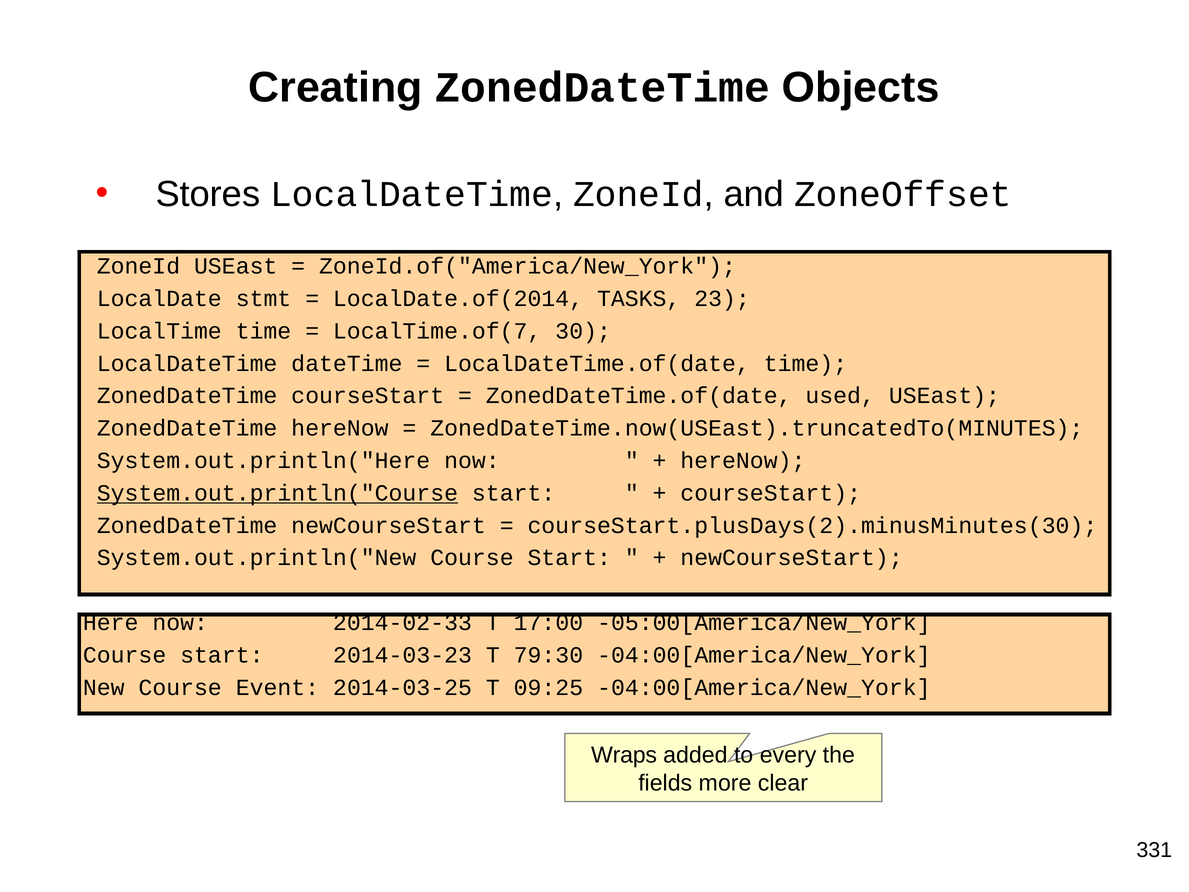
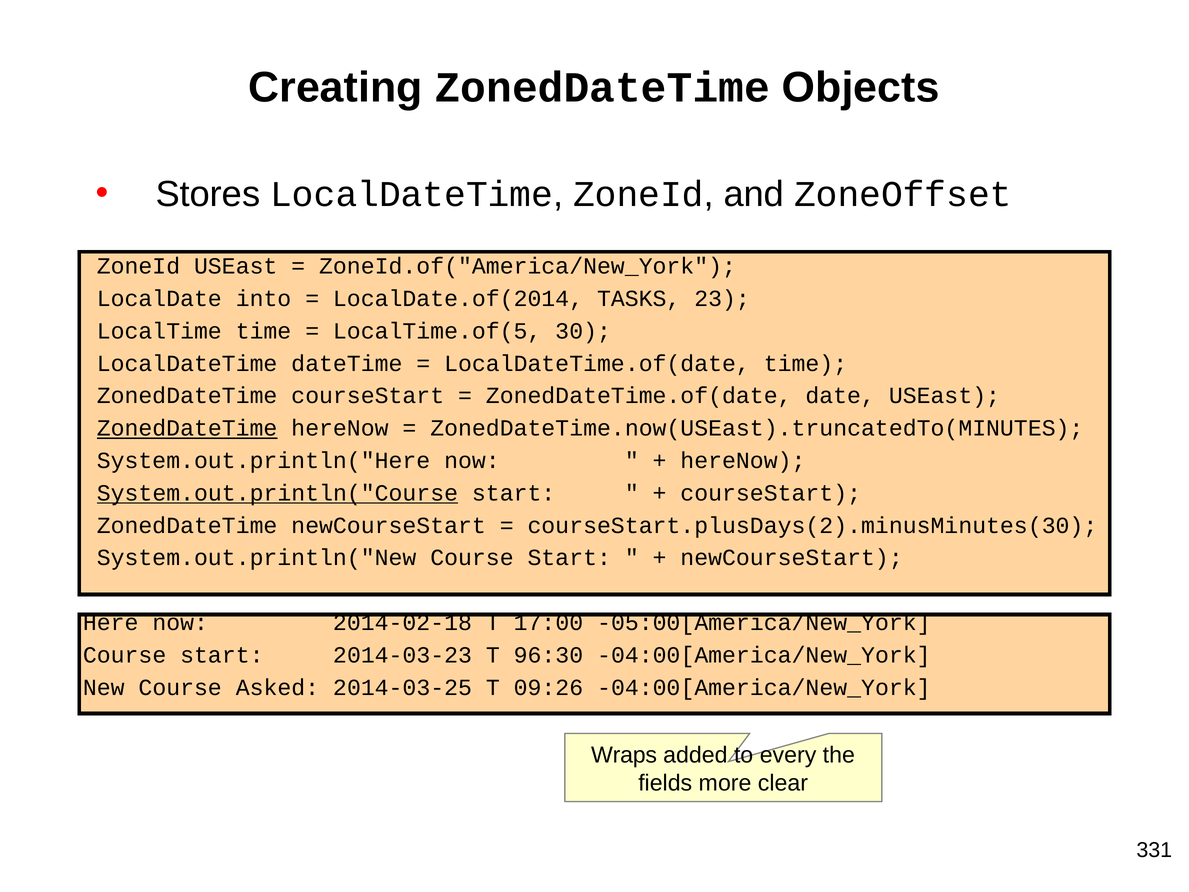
stmt: stmt -> into (264, 299)
LocalTime.of(7: LocalTime.of(7 -> LocalTime.of(5 (437, 331)
used: used -> date (840, 396)
ZonedDateTime underline: none -> present (187, 428)
2014-02-33: 2014-02-33 -> 2014-02-18 (402, 622)
79:30: 79:30 -> 96:30 (548, 655)
Event: Event -> Asked (277, 687)
09:25: 09:25 -> 09:26 (548, 687)
